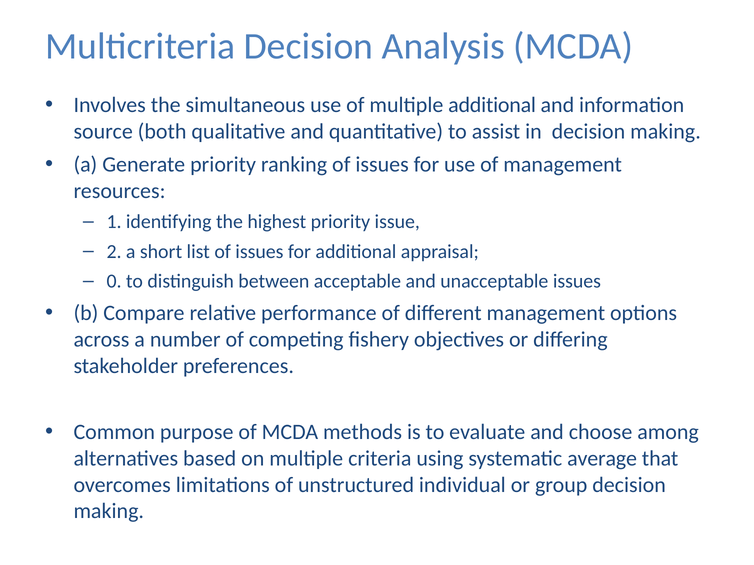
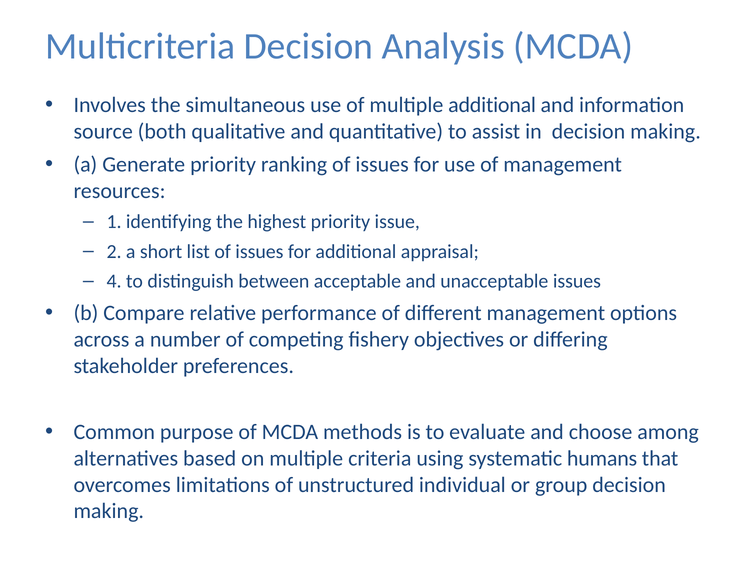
0: 0 -> 4 (114, 281)
average: average -> humans (602, 459)
